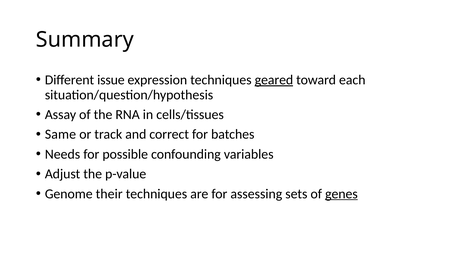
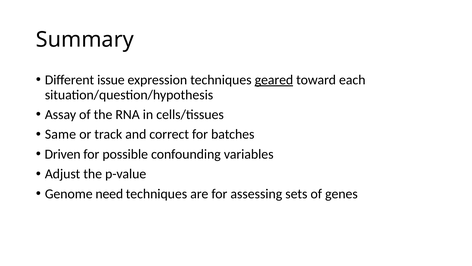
Needs: Needs -> Driven (63, 154)
their: their -> need (109, 193)
genes underline: present -> none (341, 193)
